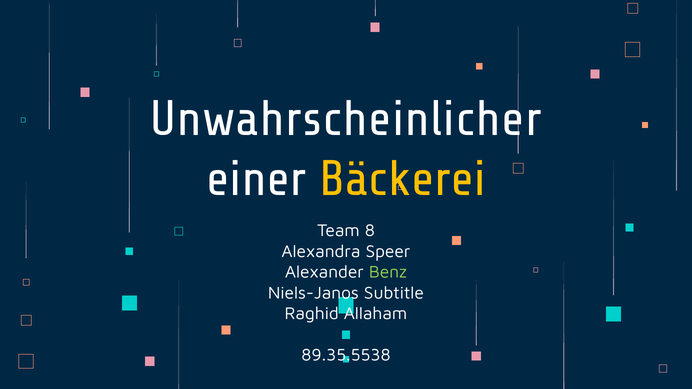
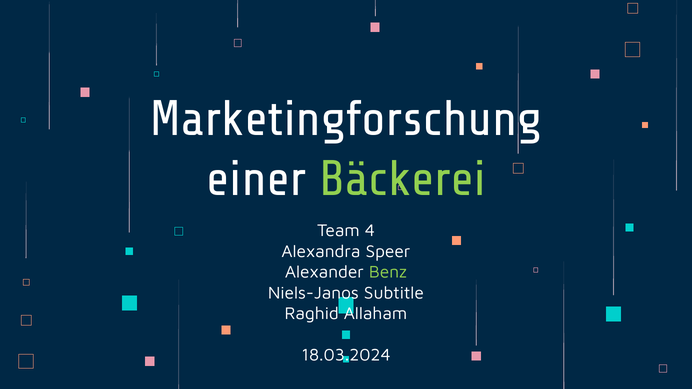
Unwahrscheinlicher: Unwahrscheinlicher -> Marketingforschung (346, 119)
Bäckerei colour: yellow -> light green (403, 179)
8: 8 -> 4 (370, 231)
89.35.5538: 89.35.5538 -> 18.03.2024 (346, 355)
